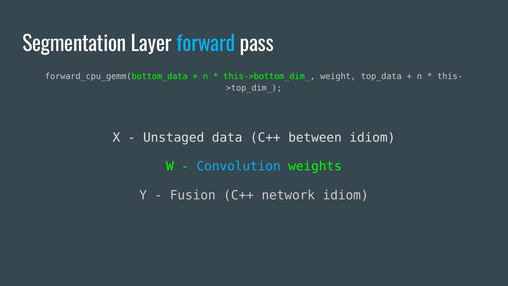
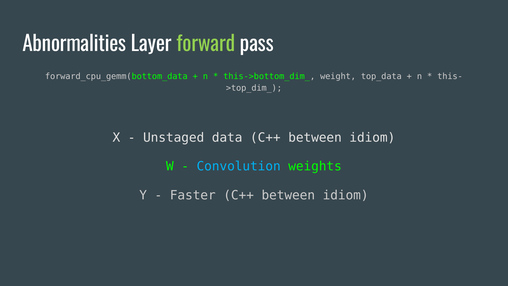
Segmentation: Segmentation -> Abnormalities (74, 44)
forward colour: light blue -> light green (206, 44)
Fusion: Fusion -> Faster (193, 195)
network: network -> between (288, 195)
